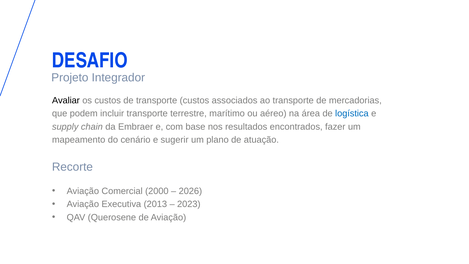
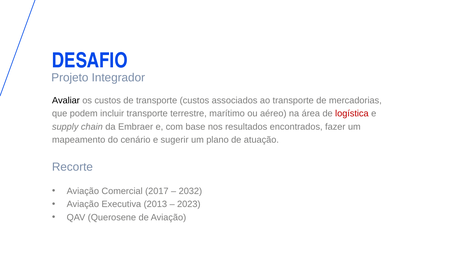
logística colour: blue -> red (352, 114)
2000: 2000 -> 2017 (157, 191)
2026: 2026 -> 2032 (190, 191)
